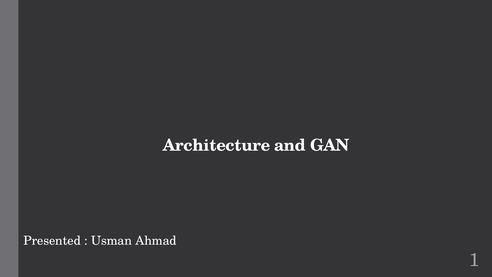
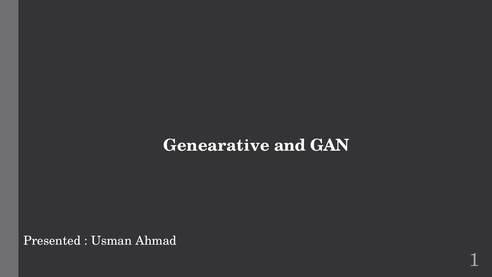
Architecture: Architecture -> Genearative (216, 145)
